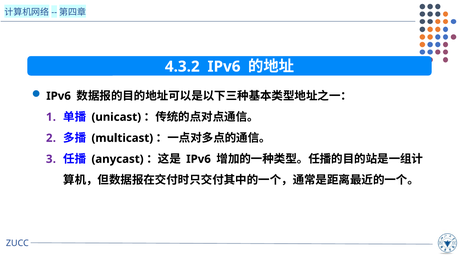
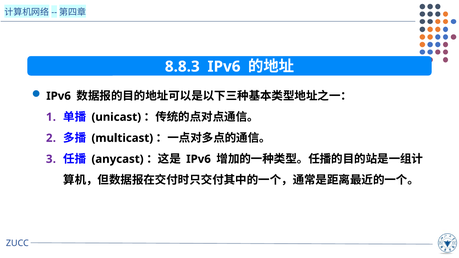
4.3.2: 4.3.2 -> 8.8.3 (182, 67)
